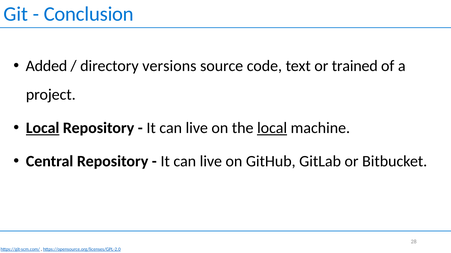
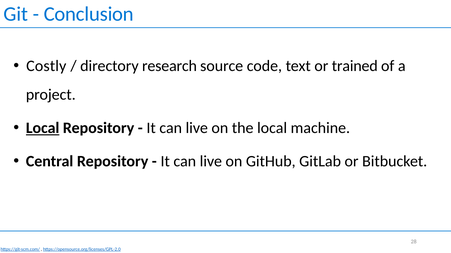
Added: Added -> Costly (46, 66)
versions: versions -> research (169, 66)
local underline: present -> none (272, 128)
